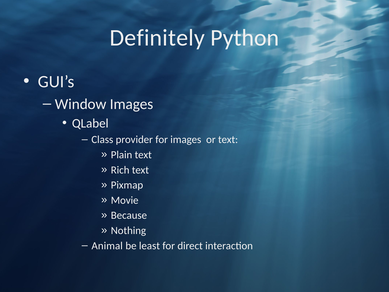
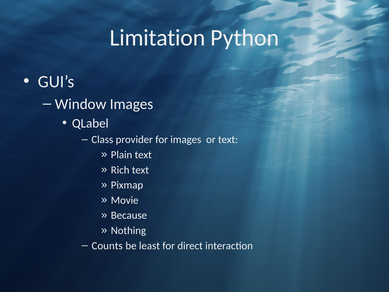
Definitely: Definitely -> Limitation (157, 38)
Animal: Animal -> Counts (107, 246)
